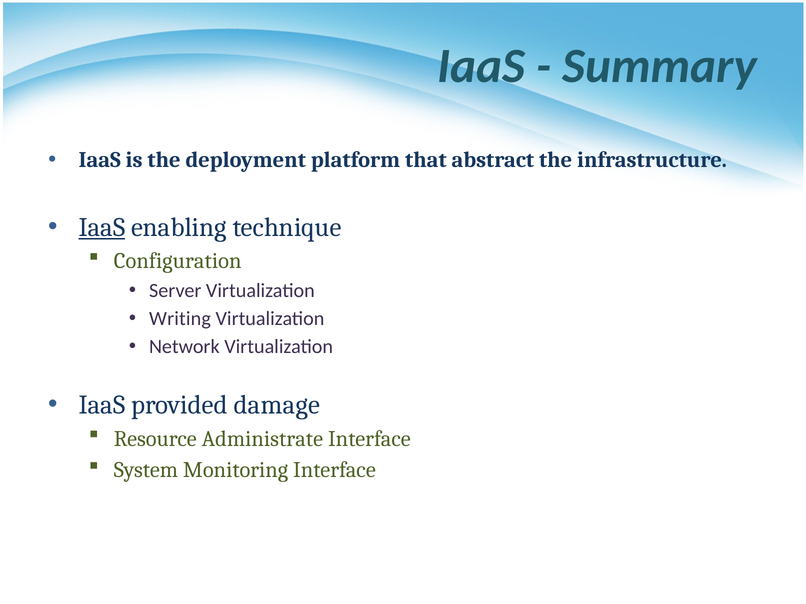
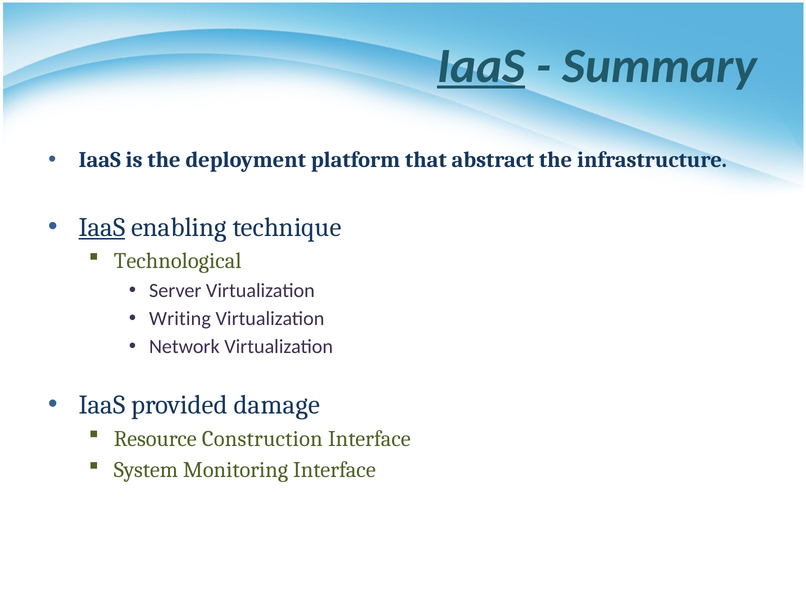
IaaS underline: none -> present (481, 66)
Configuration: Configuration -> Technological (178, 261)
Administrate: Administrate -> Construction (262, 439)
